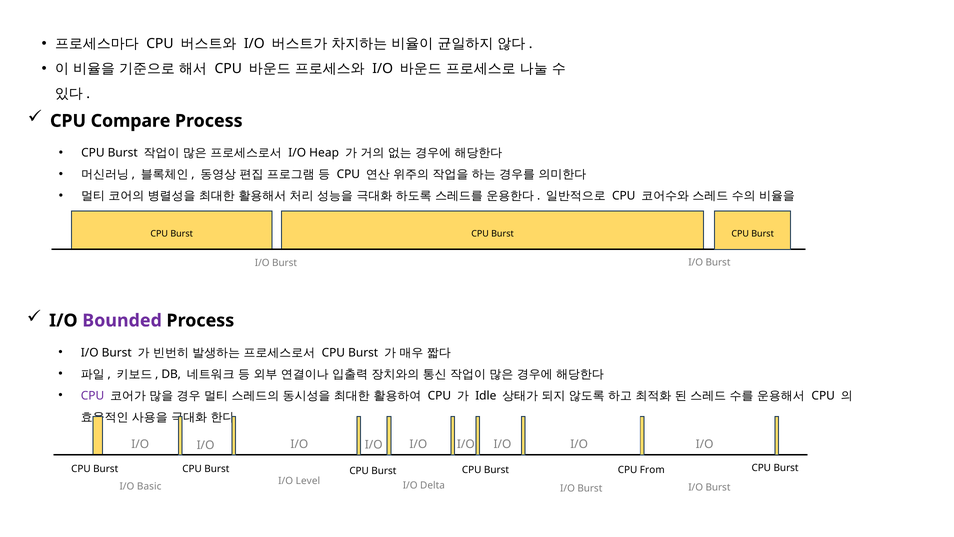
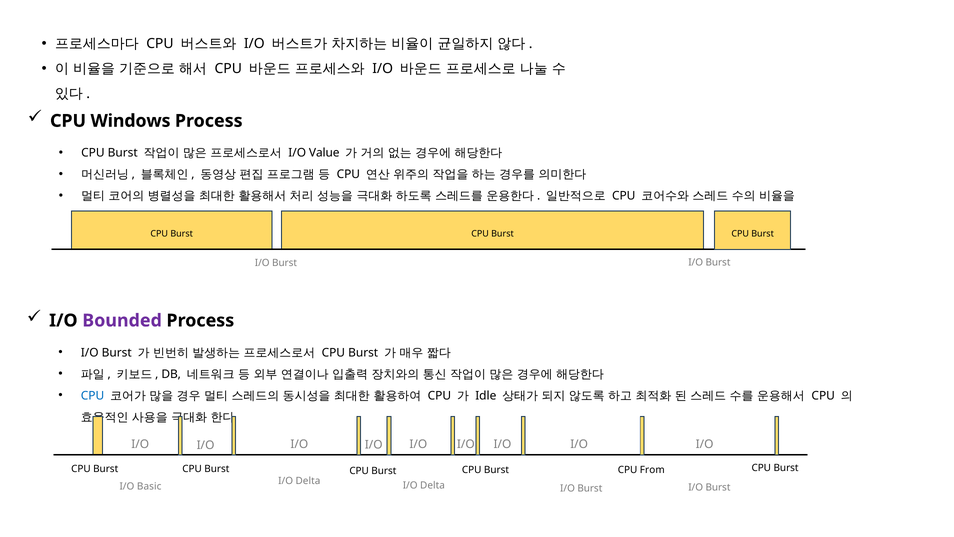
Compare: Compare -> Windows (131, 121)
Heap: Heap -> Value (324, 153)
CPU colour: purple -> blue (93, 395)
Level: Level -> Delta (308, 481)
